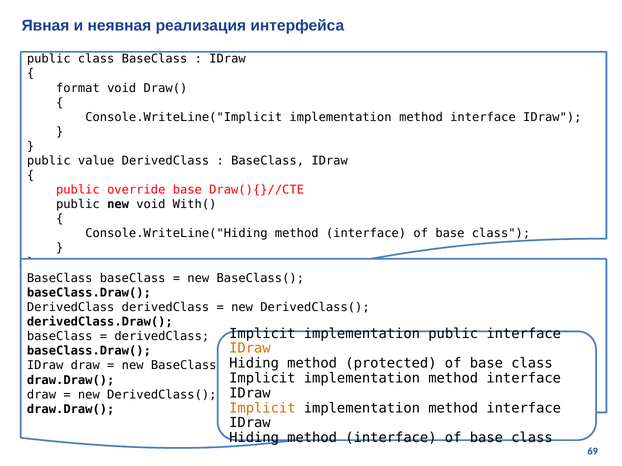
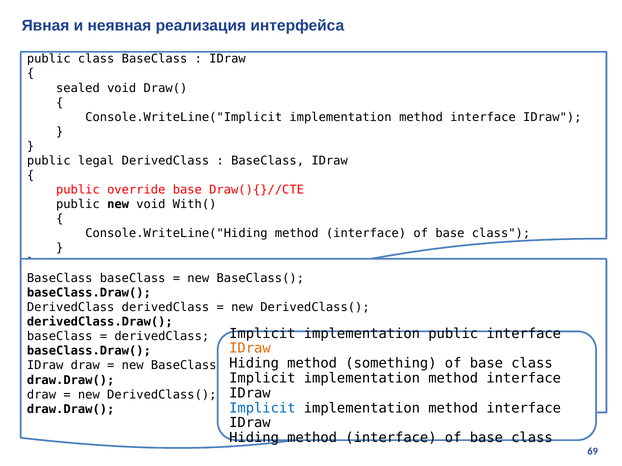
format: format -> sealed (78, 88)
value: value -> legal (96, 161)
protected: protected -> something (391, 364)
Implicit colour: orange -> blue (262, 408)
